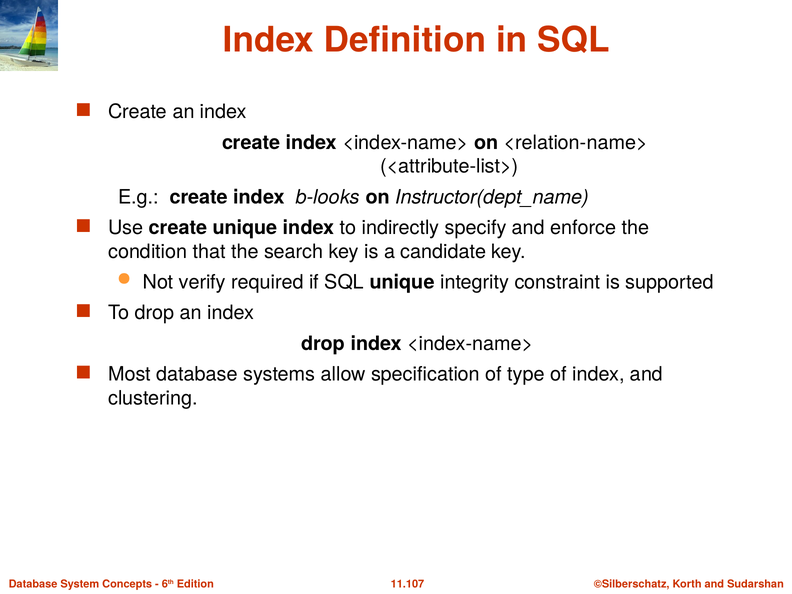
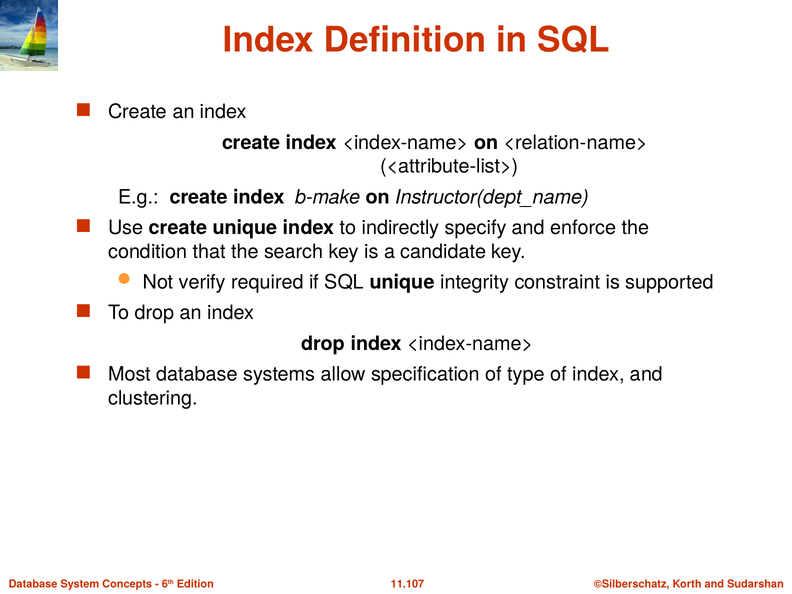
b-looks: b-looks -> b-make (328, 197)
